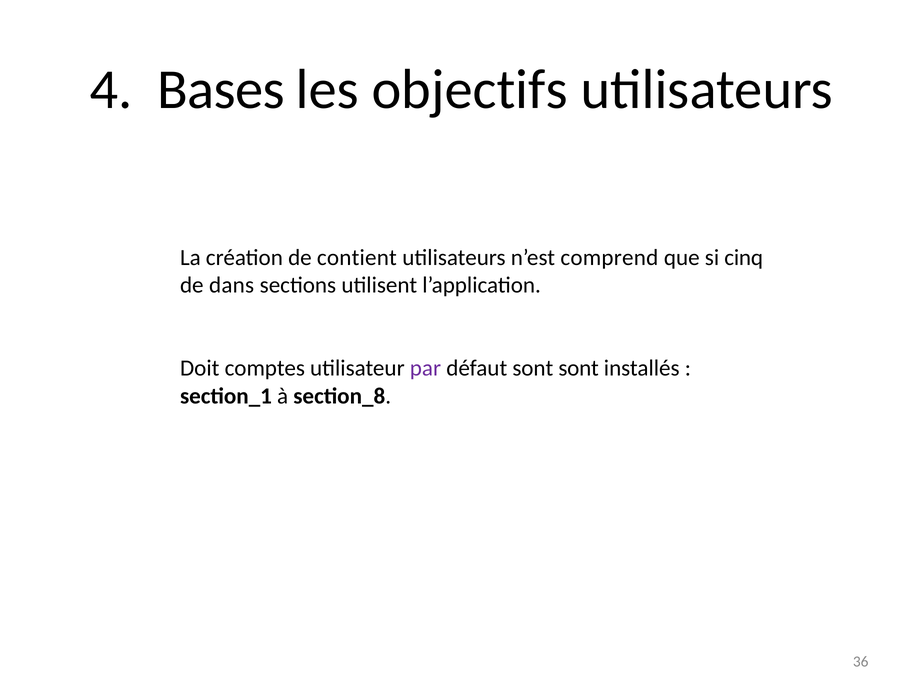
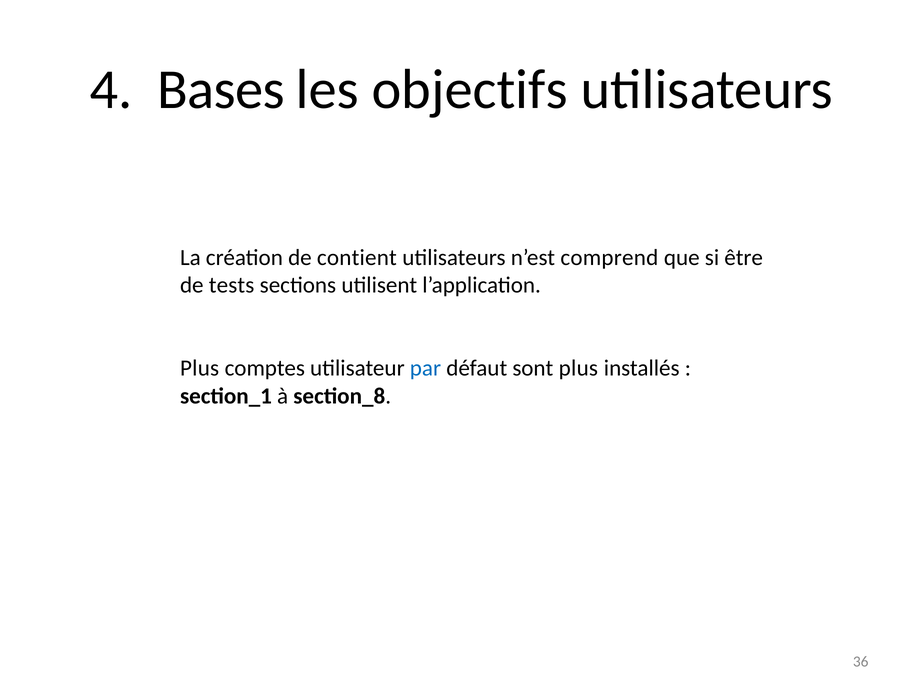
cinq: cinq -> être (744, 257)
dans: dans -> tests (232, 285)
Doit: Doit -> Plus (200, 368)
par colour: purple -> blue (425, 368)
sont sont: sont -> plus (578, 368)
